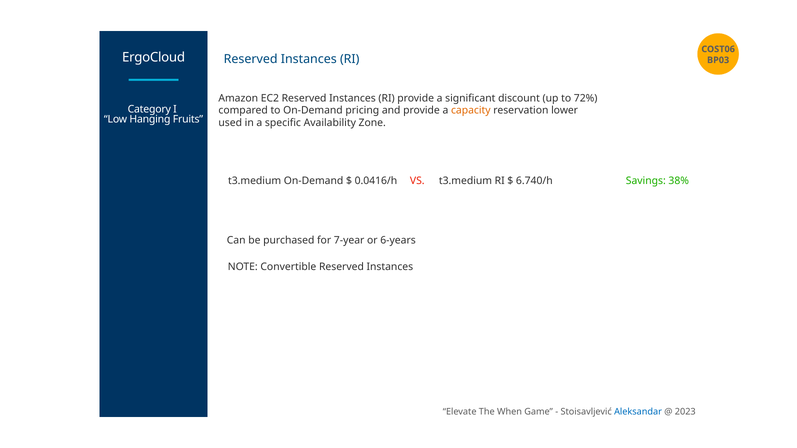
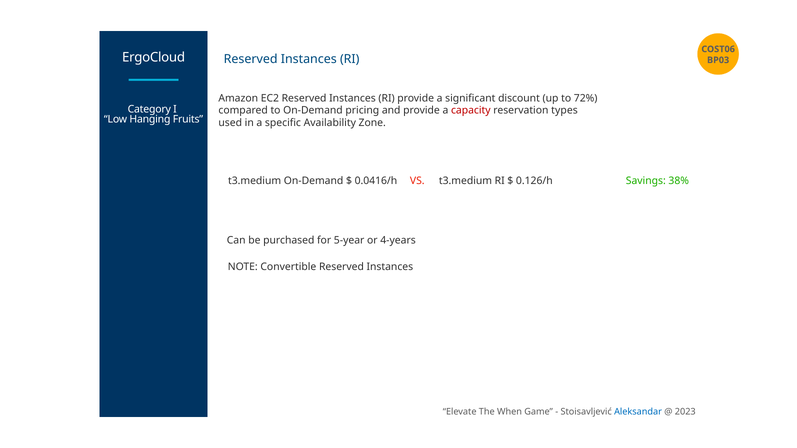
capacity colour: orange -> red (471, 111)
lower: lower -> types (564, 111)
6.740/h: 6.740/h -> 0.126/h (534, 181)
7-year: 7-year -> 5-year (349, 241)
6-years: 6-years -> 4-years (398, 241)
